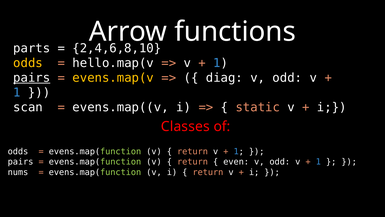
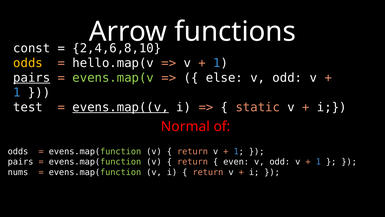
parts: parts -> const (32, 48)
evens.map(v colour: yellow -> light green (113, 78)
diag: diag -> else (224, 78)
scan: scan -> test (28, 107)
evens.map((v underline: none -> present (121, 107)
Classes: Classes -> Normal (185, 126)
